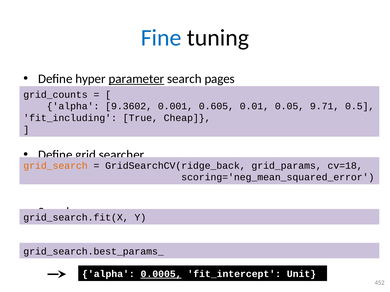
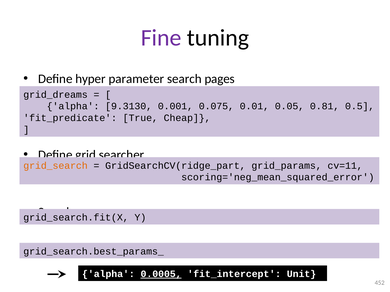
Fine colour: blue -> purple (161, 38)
parameter underline: present -> none (136, 79)
grid_counts: grid_counts -> grid_dreams (56, 95)
9.3602: 9.3602 -> 9.3130 (129, 106)
0.605: 0.605 -> 0.075 (216, 106)
9.71: 9.71 -> 0.81 (325, 106)
fit_including: fit_including -> fit_predicate (70, 118)
GridSearchCV(ridge_back: GridSearchCV(ridge_back -> GridSearchCV(ridge_part (175, 166)
cv=18: cv=18 -> cv=11 (345, 166)
